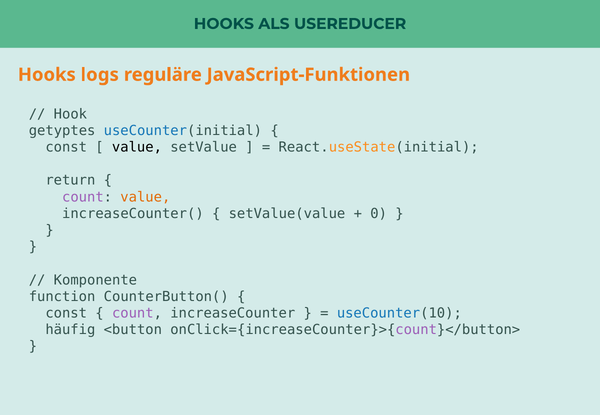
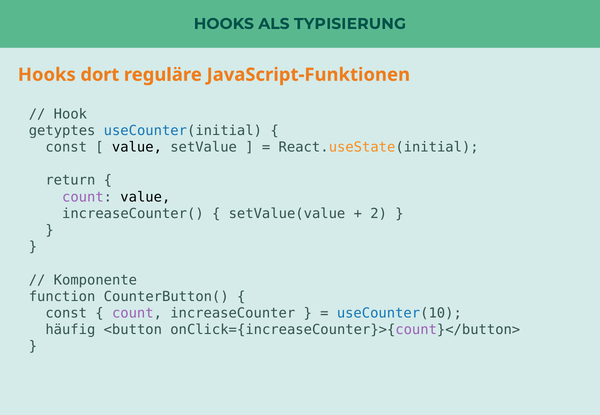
USEREDUCER: USEREDUCER -> TYPISIERUNG (350, 24)
logs: logs -> dort (100, 75)
value colour: orange -> black (145, 197)
0: 0 -> 2 (379, 214)
